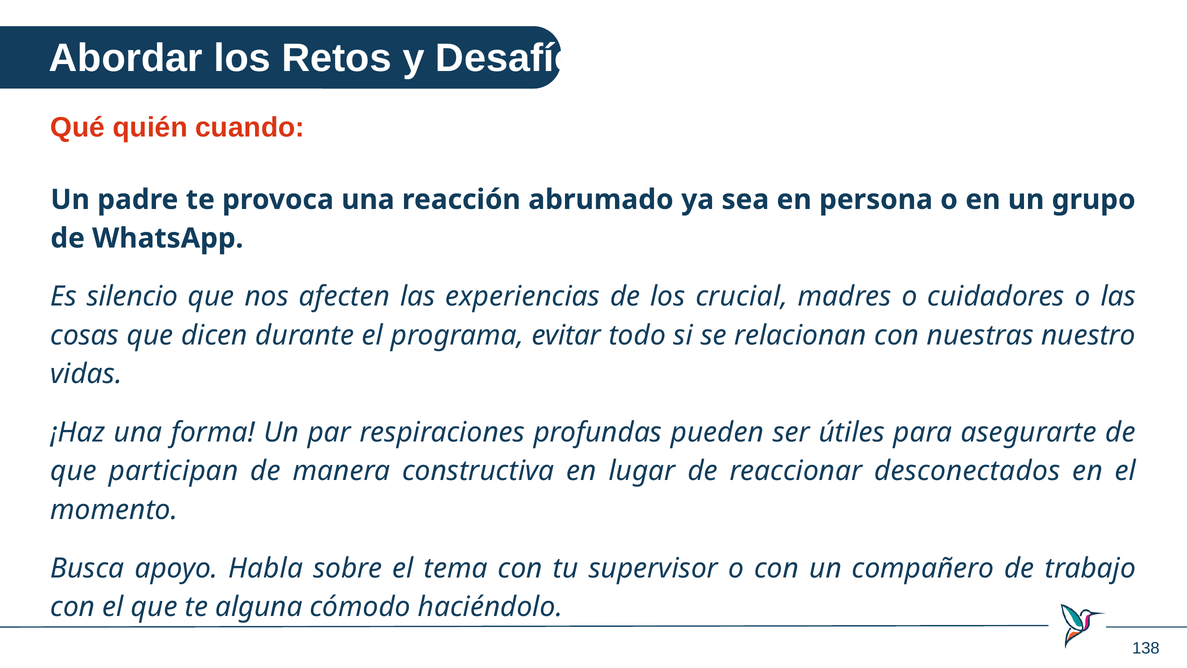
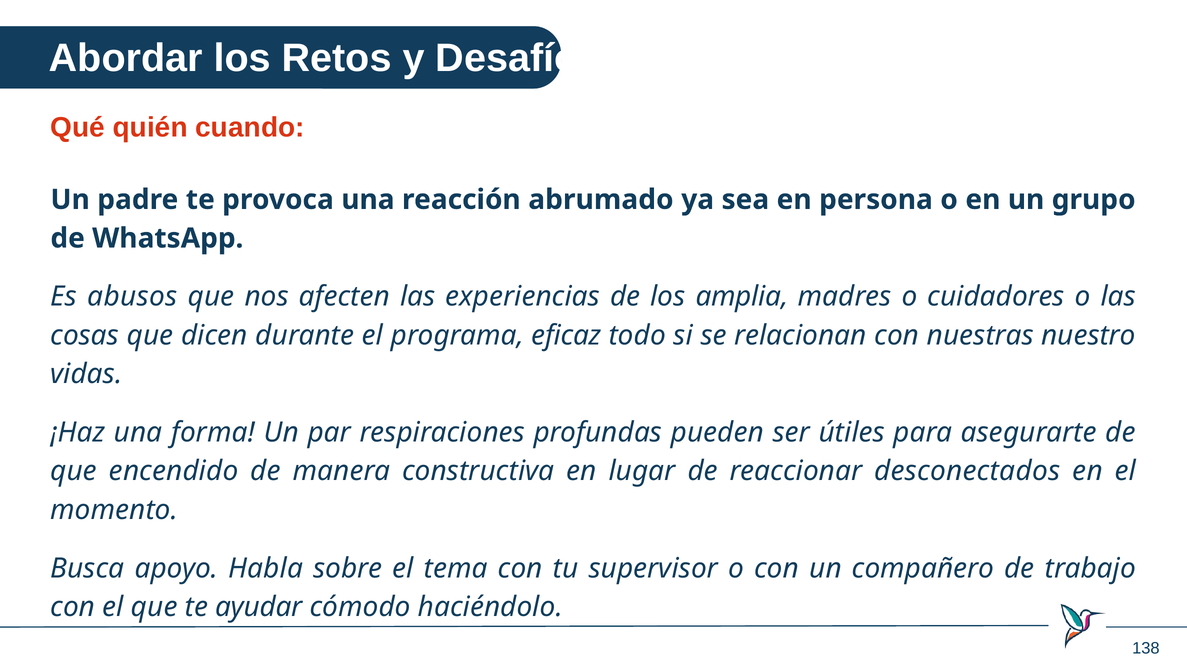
silencio: silencio -> abusos (132, 297)
crucial: crucial -> amplia (742, 297)
evitar: evitar -> eficaz (566, 335)
participan: participan -> encendido (174, 471)
alguna: alguna -> ayudar (259, 607)
